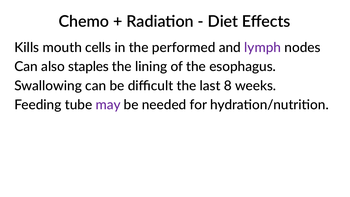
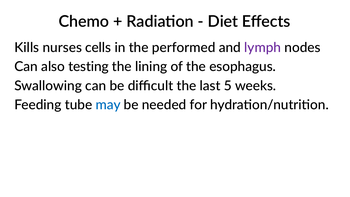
mouth: mouth -> nurses (62, 48)
staples: staples -> testing (88, 67)
8: 8 -> 5 (228, 86)
may colour: purple -> blue (108, 105)
